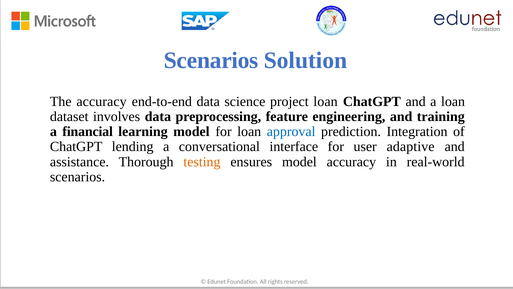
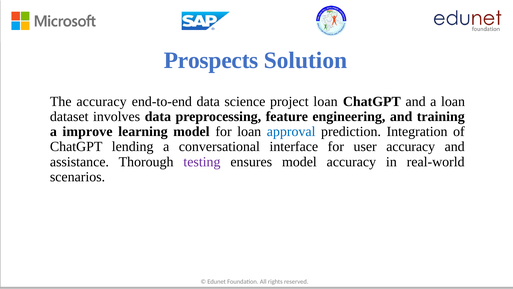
Scenarios: Scenarios -> Prospects (211, 60)
financial: financial -> improve (87, 131)
user adaptive: adaptive -> accuracy (411, 146)
testing colour: orange -> purple (202, 162)
